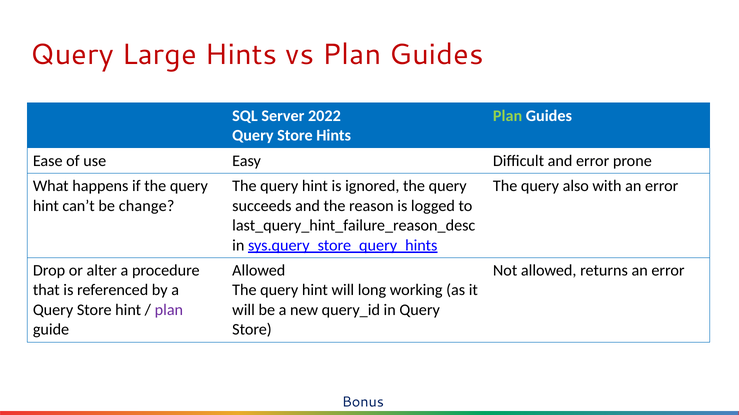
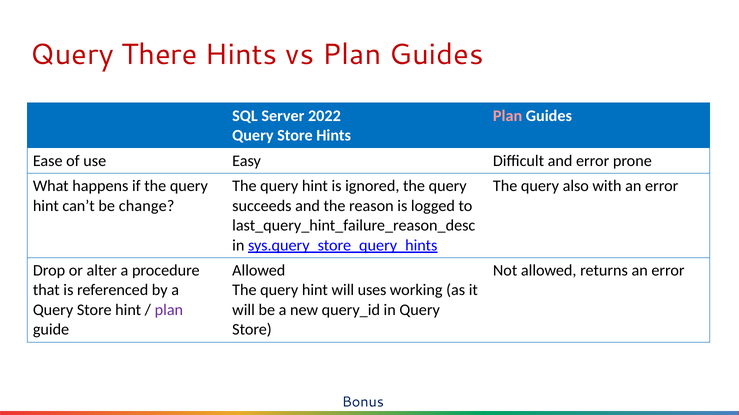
Large: Large -> There (159, 55)
Plan colour: light green -> pink (508, 116)
long: long -> uses (372, 291)
